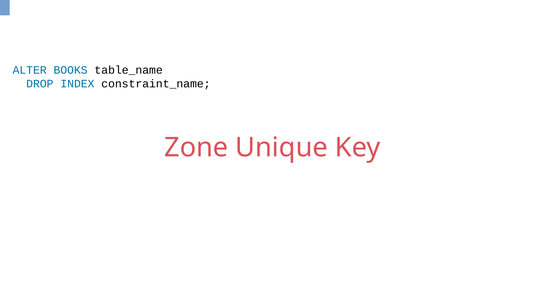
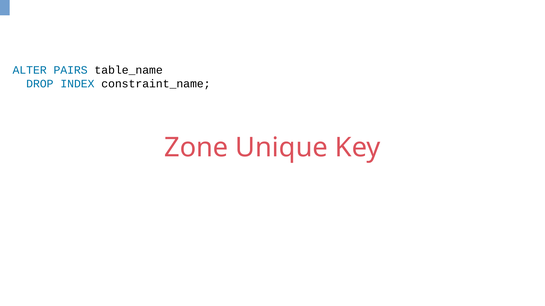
BOOKS: BOOKS -> PAIRS (71, 70)
